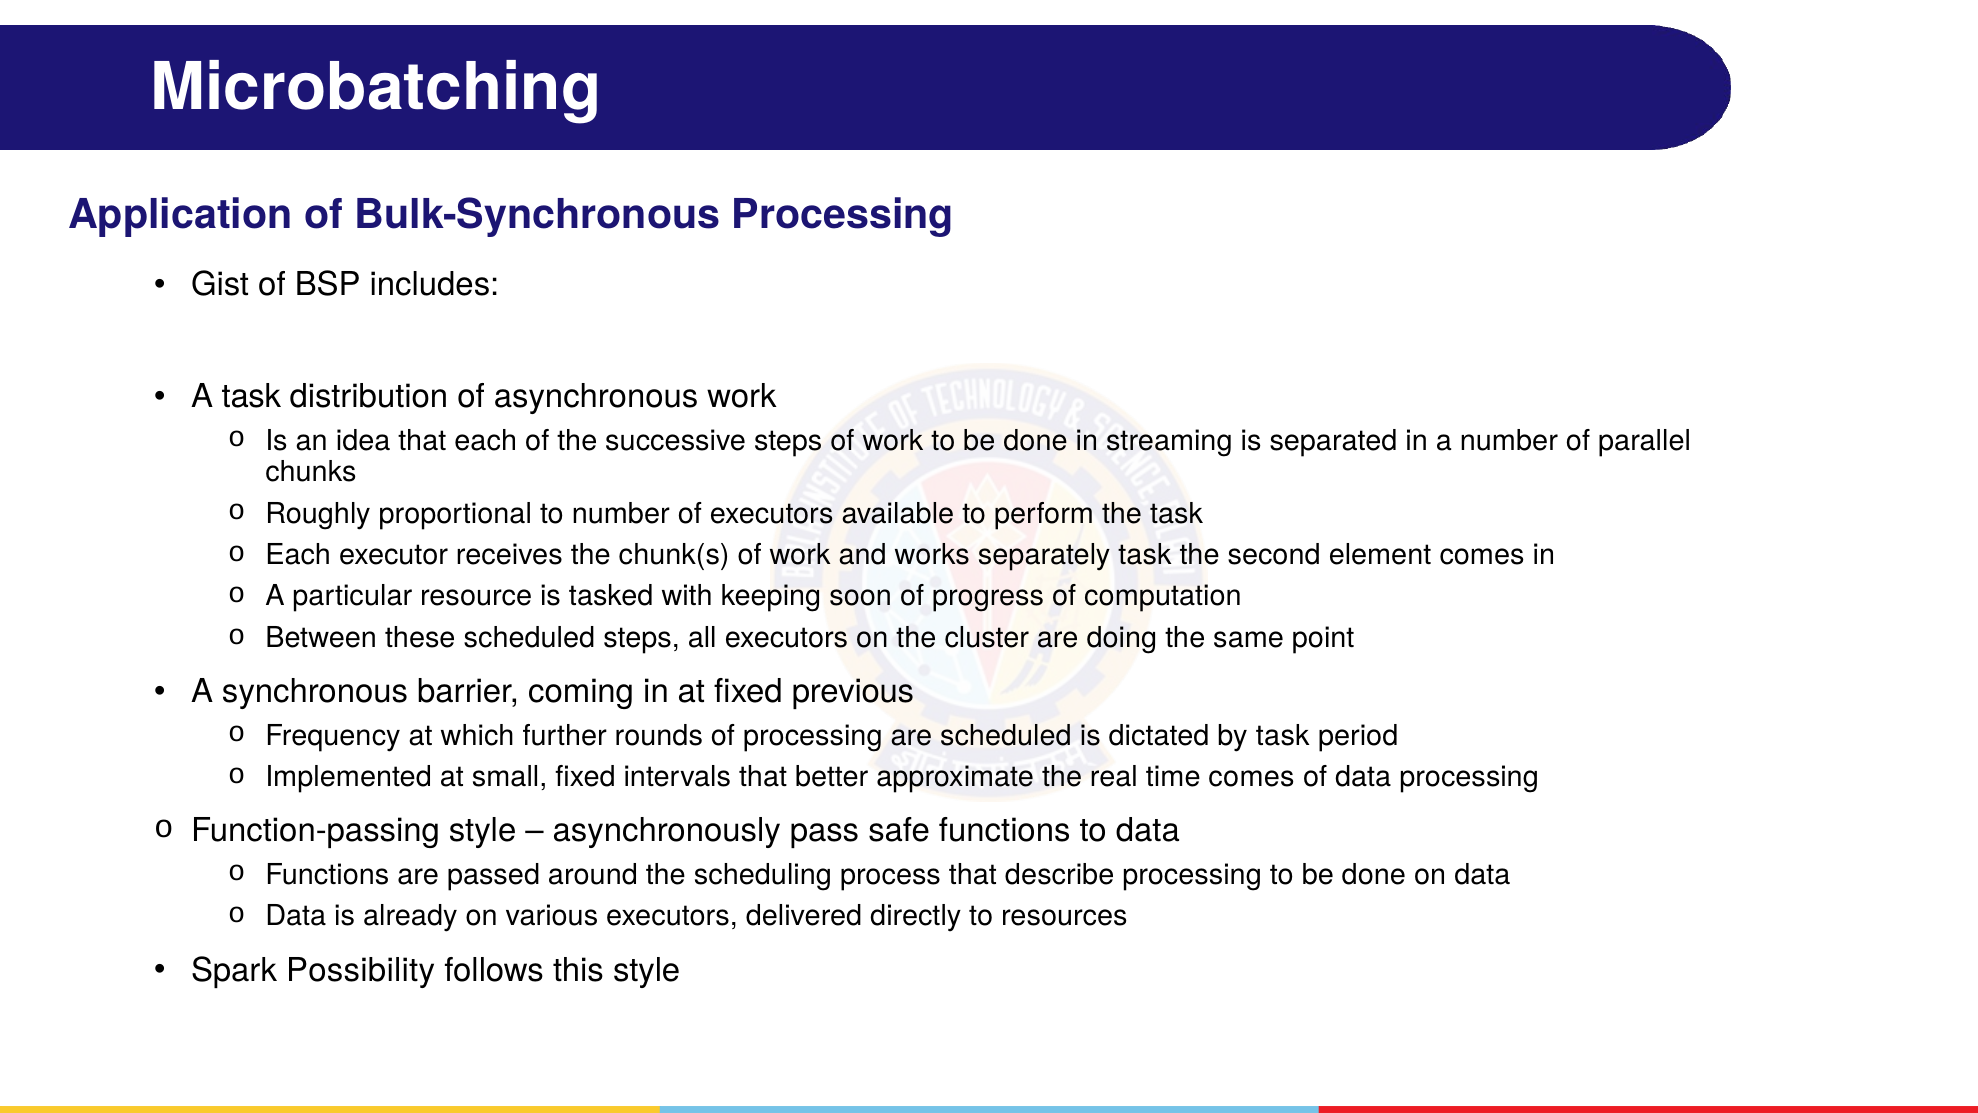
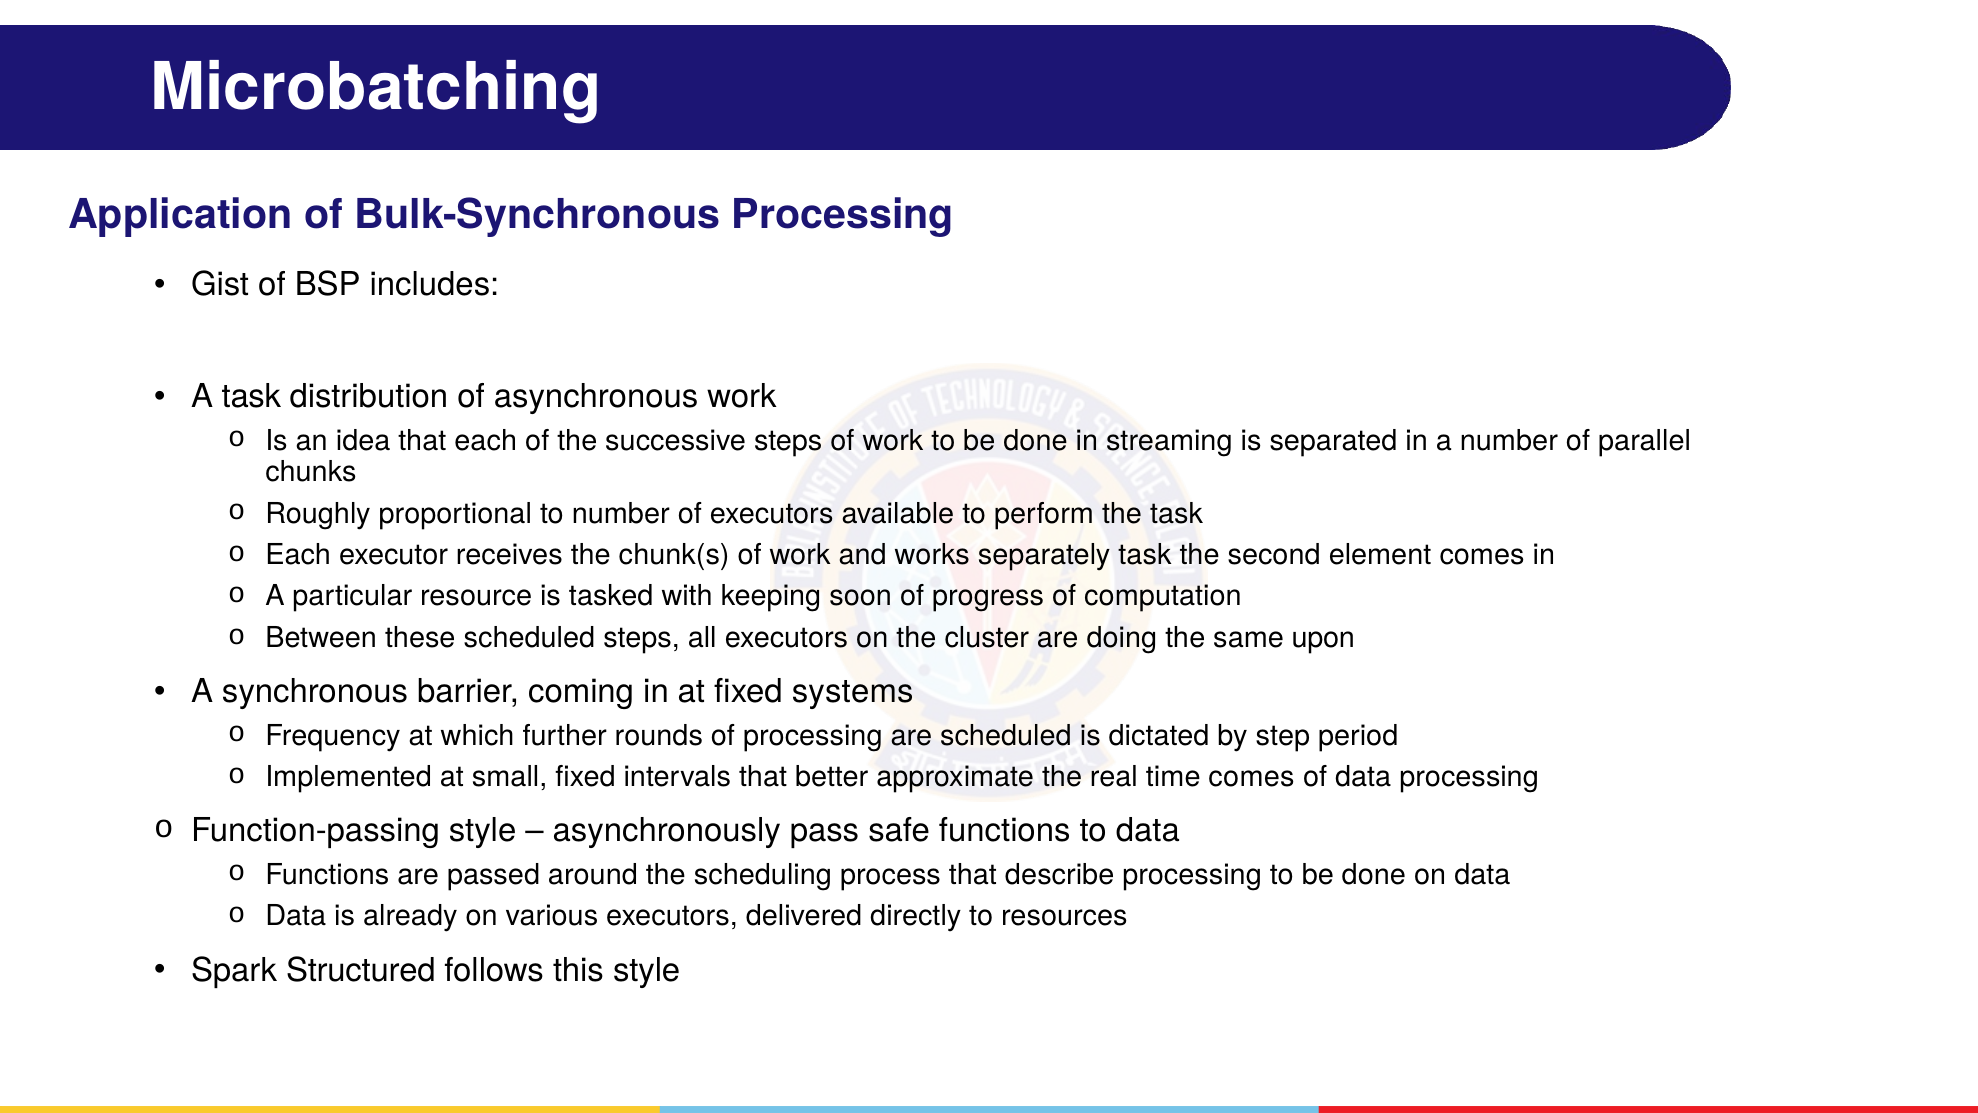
point: point -> upon (1323, 638)
previous: previous -> systems (853, 692)
by task: task -> step (1283, 735)
Possibility: Possibility -> Structured (361, 970)
